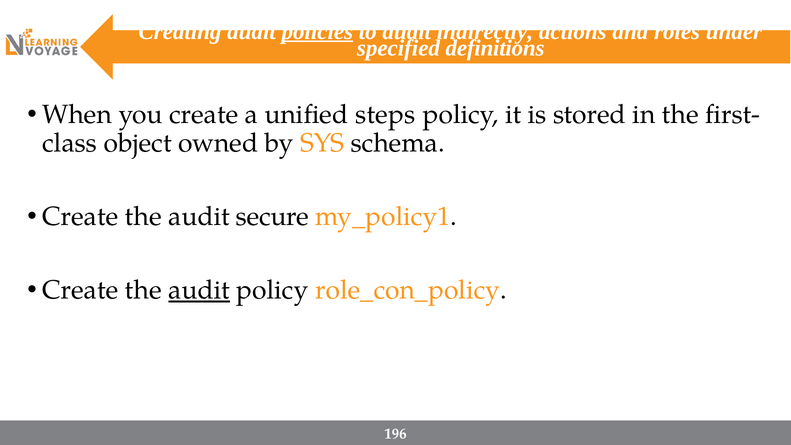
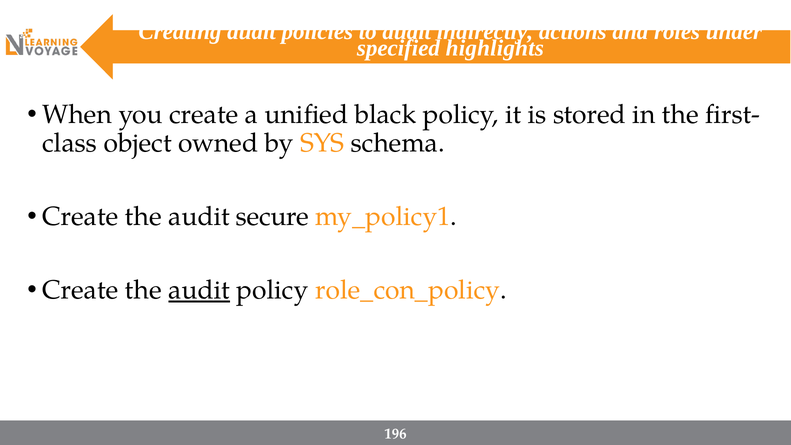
policies underline: present -> none (317, 31)
definitions: definitions -> highlights (495, 48)
steps: steps -> black (386, 115)
